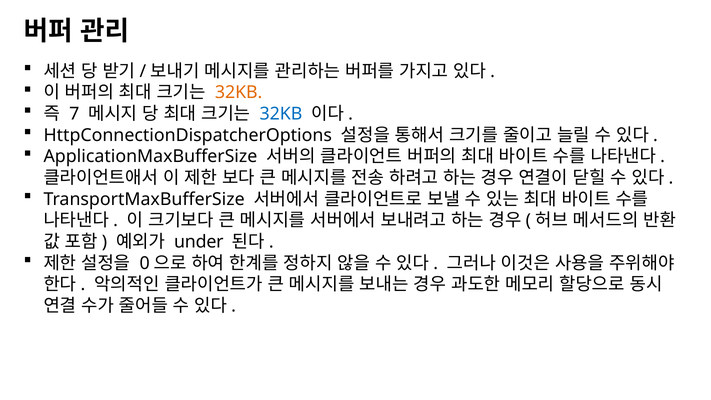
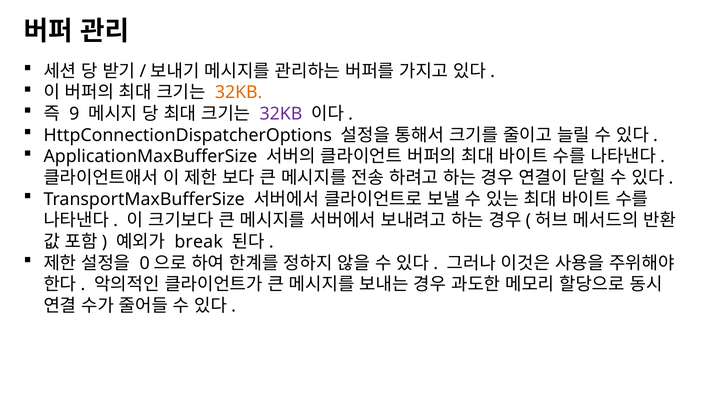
7: 7 -> 9 (74, 114)
32KB colour: blue -> purple (281, 114)
under: under -> break (199, 242)
